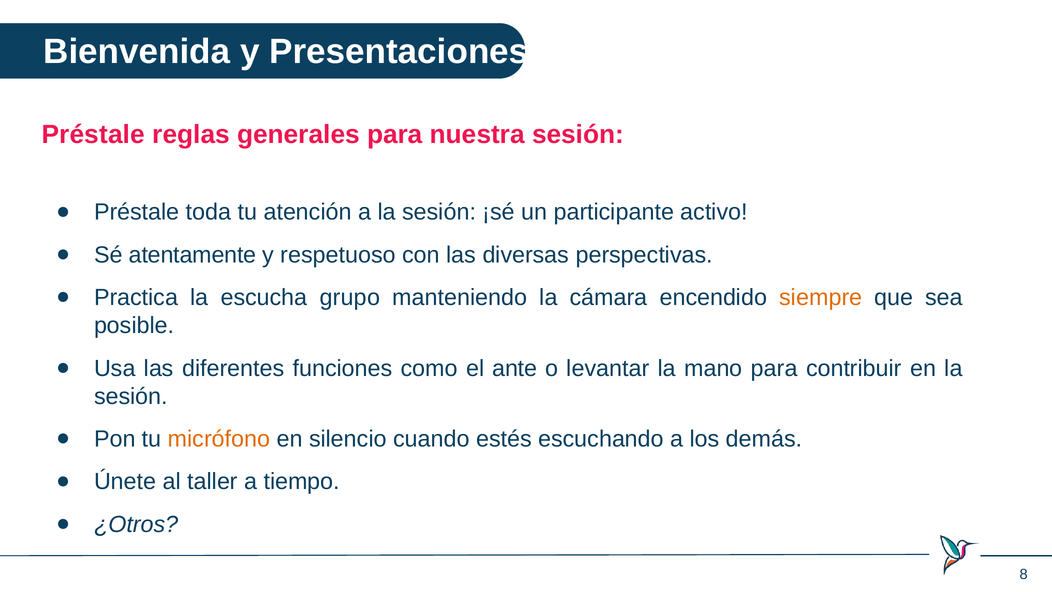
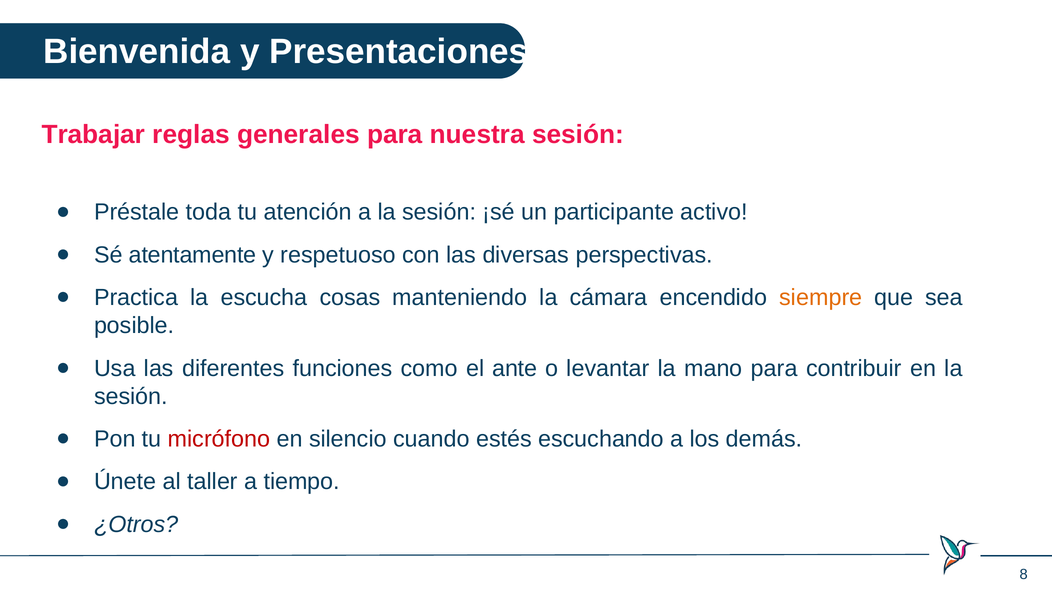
Préstale: Préstale -> Trabajar (93, 135)
grupo: grupo -> cosas (350, 297)
micrófono colour: orange -> red (219, 439)
